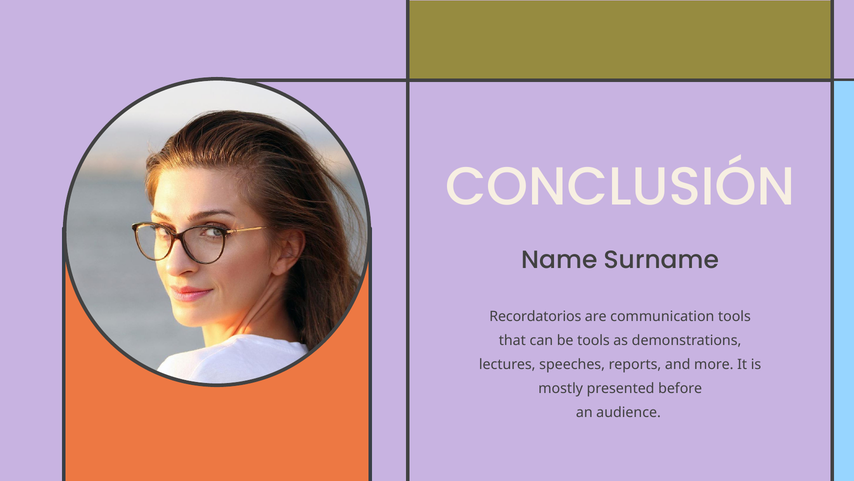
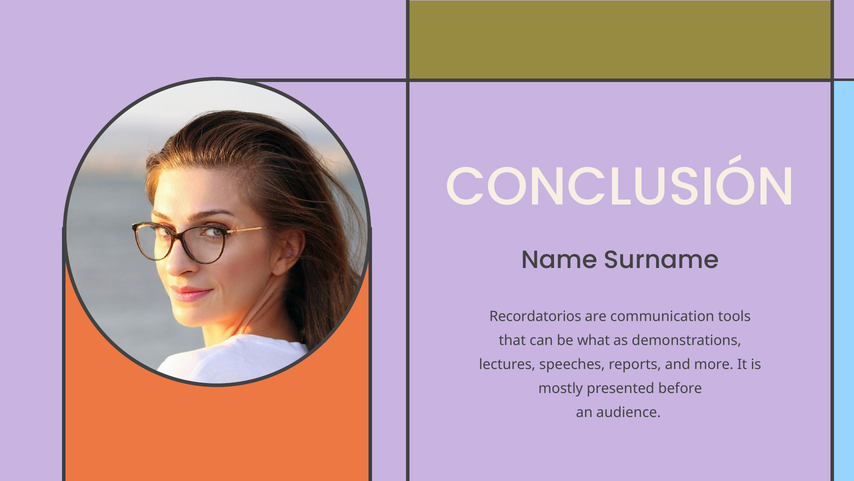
be tools: tools -> what (593, 340)
